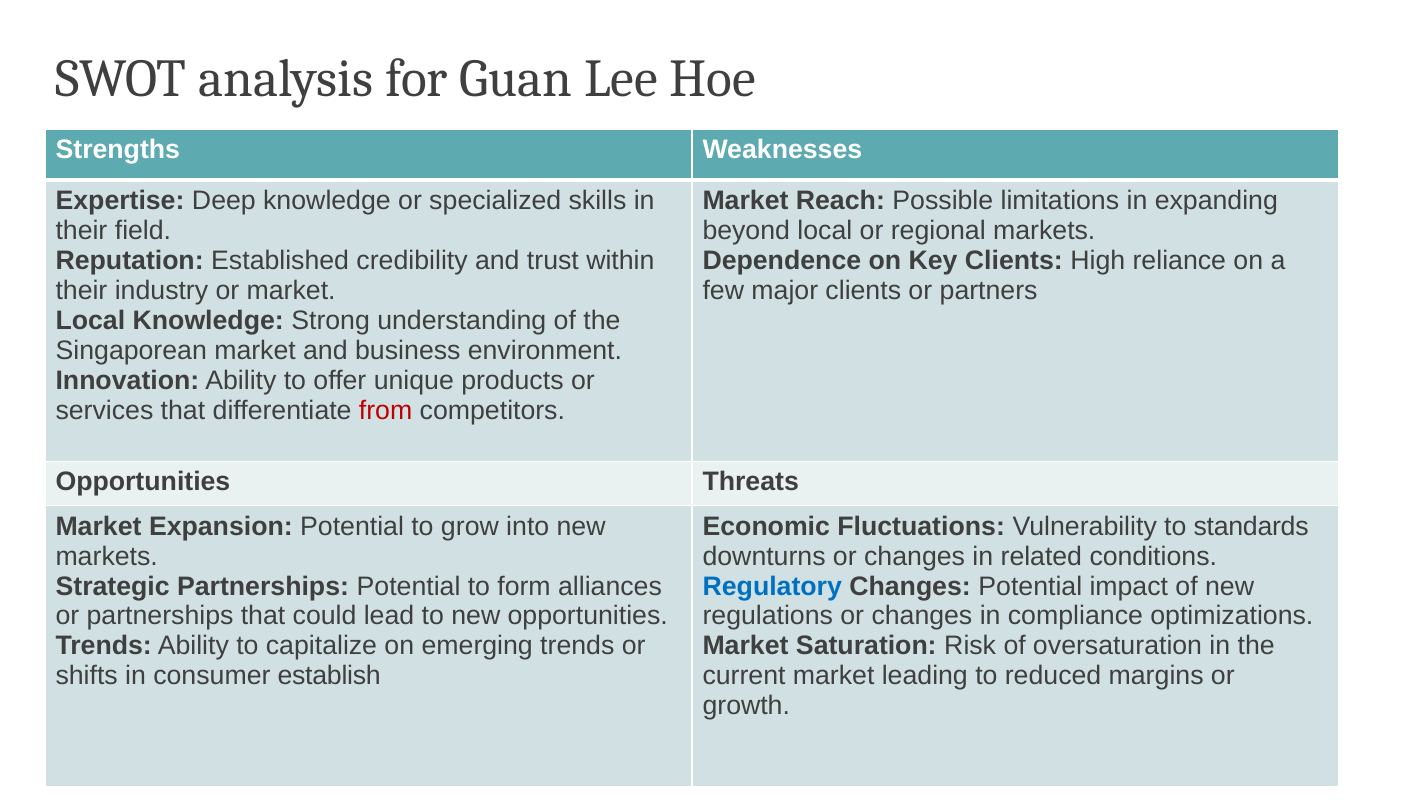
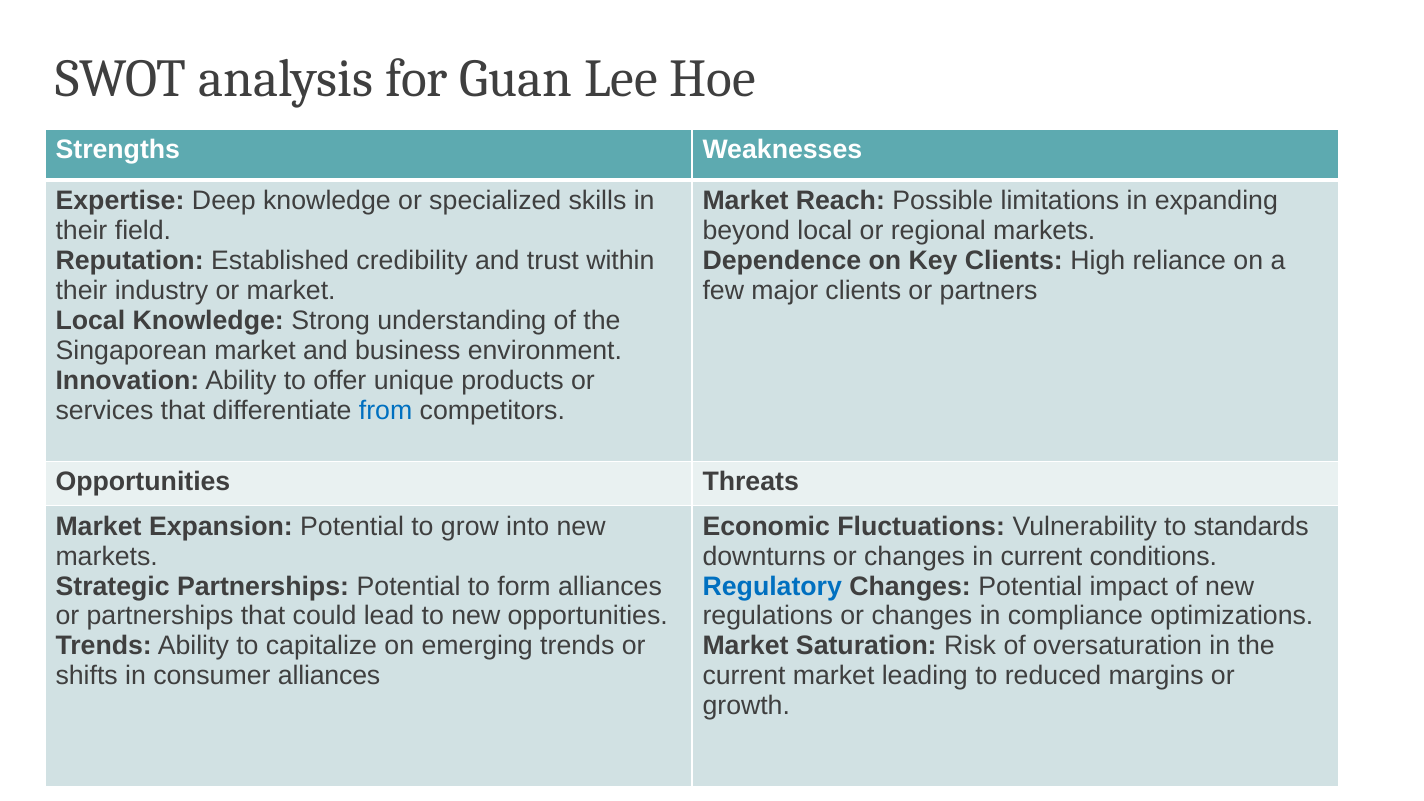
from colour: red -> blue (386, 410)
in related: related -> current (1041, 556)
consumer establish: establish -> alliances (329, 676)
